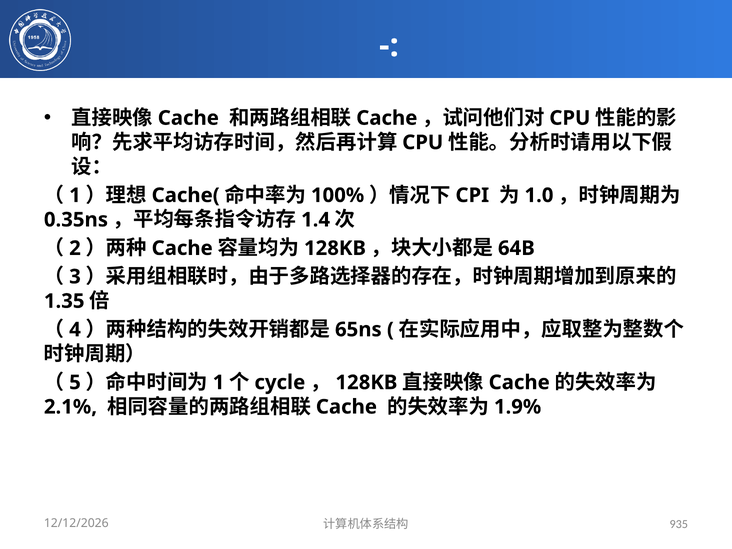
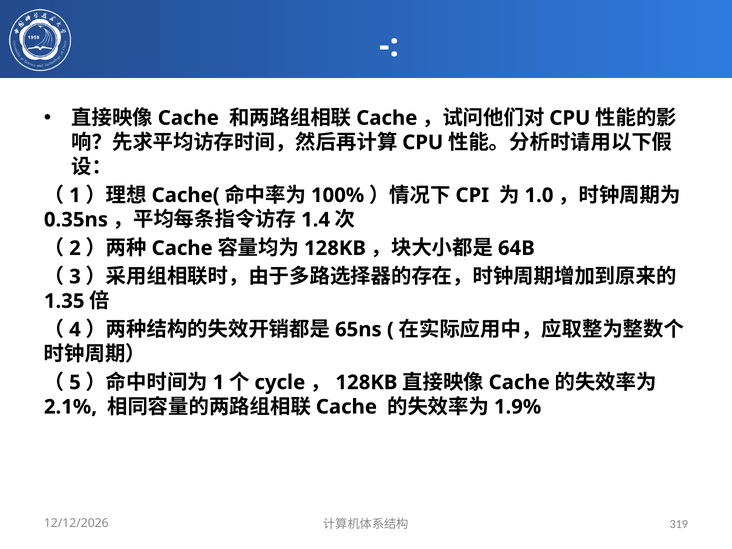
935: 935 -> 319 (679, 524)
